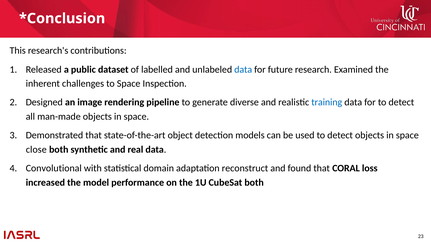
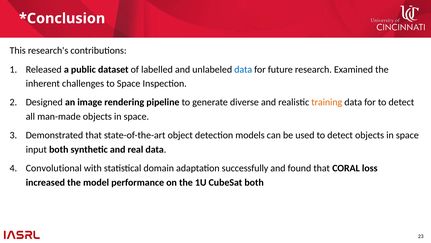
training colour: blue -> orange (327, 102)
close: close -> input (36, 149)
reconstruct: reconstruct -> successfully (245, 168)
